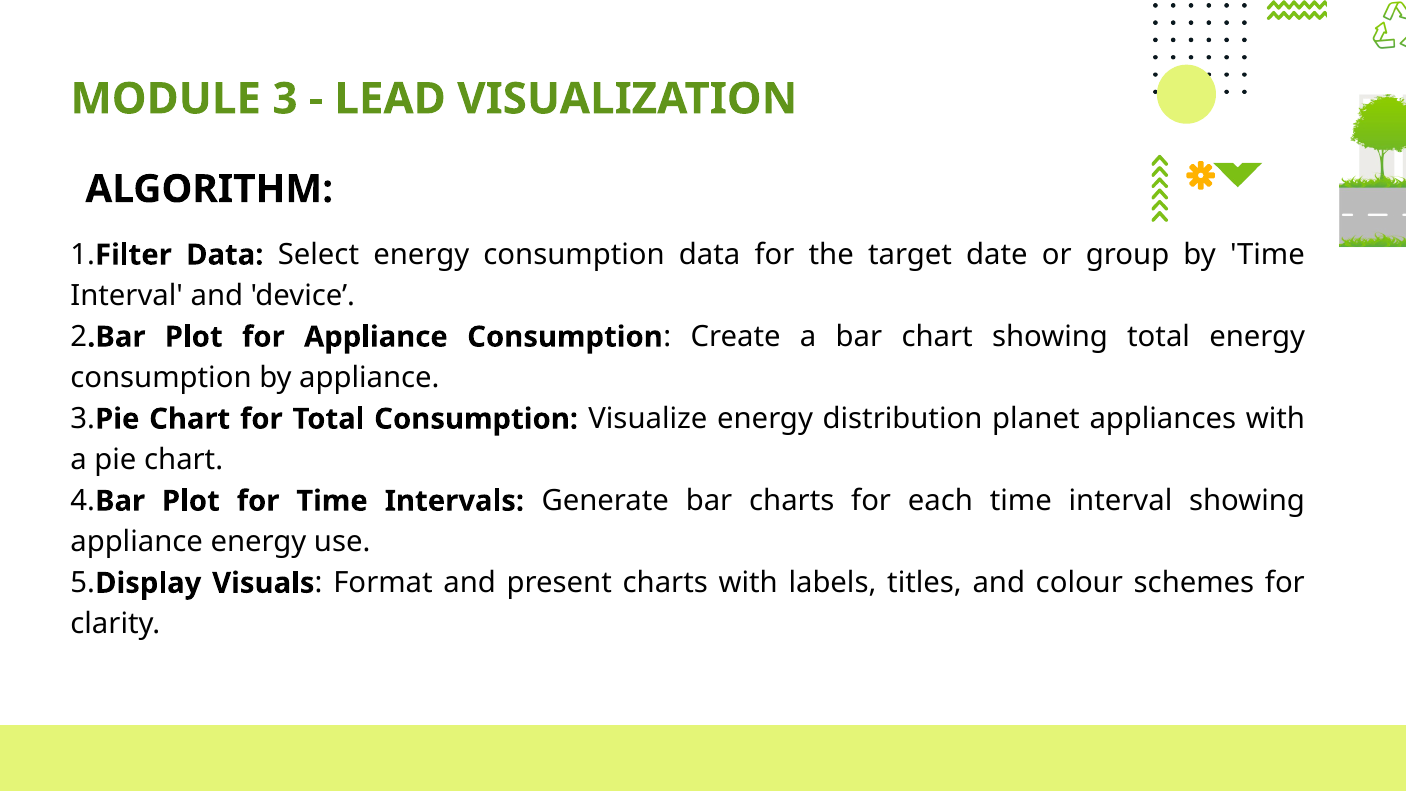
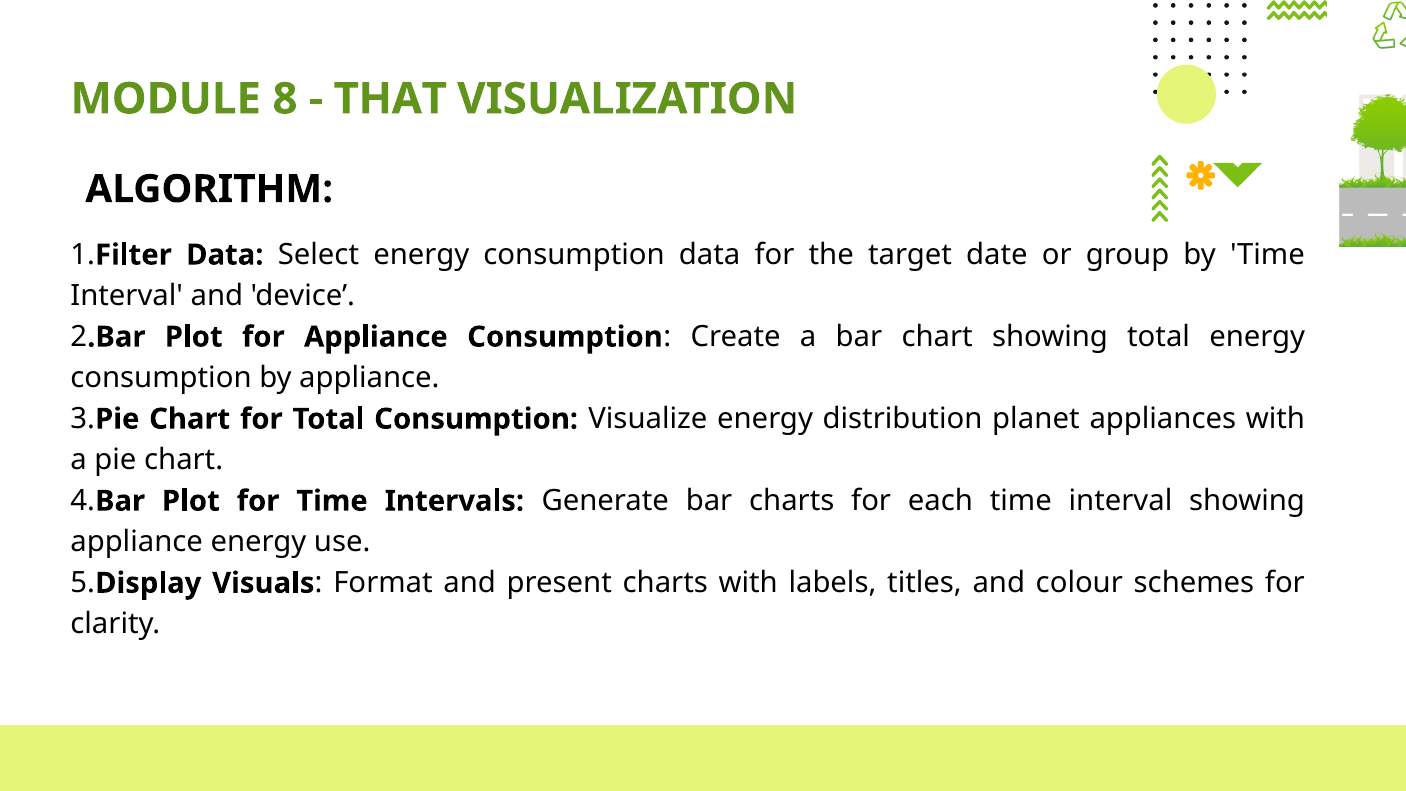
MODULE 3: 3 -> 8 (285, 99)
LEAD: LEAD -> THAT (390, 99)
